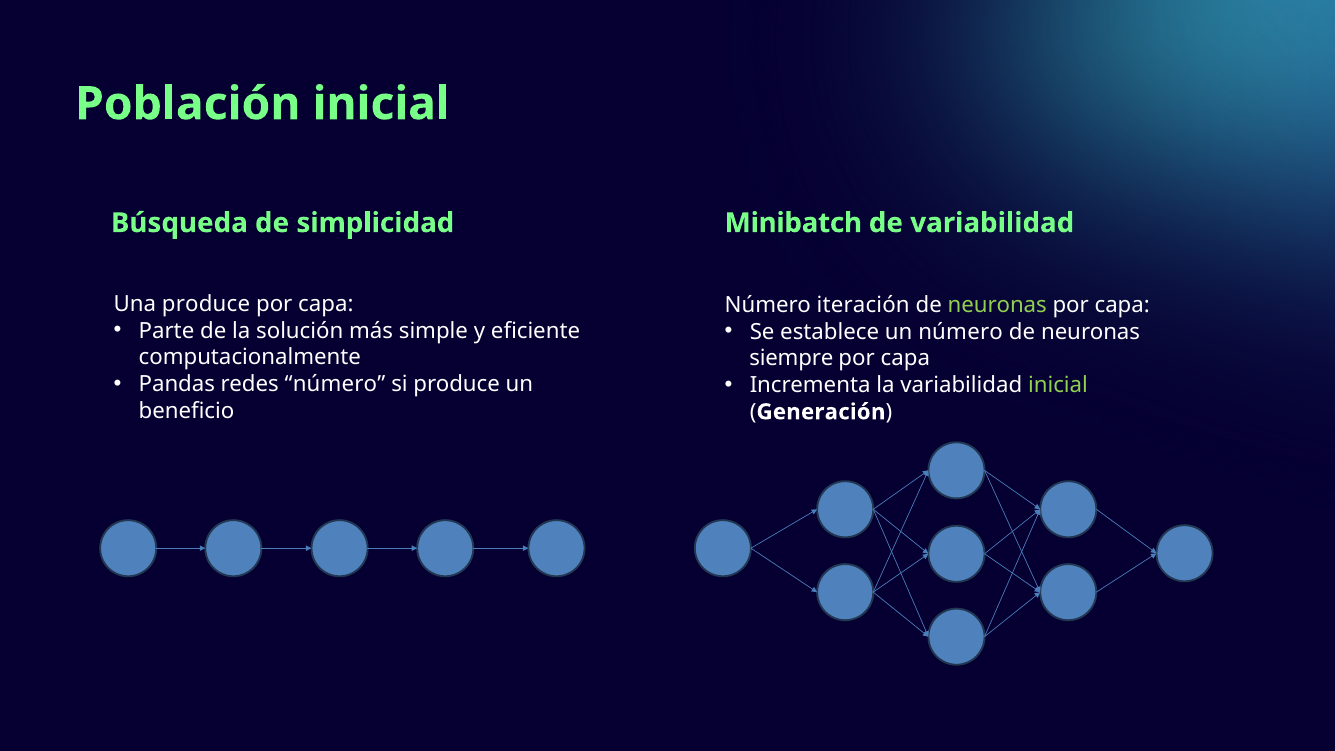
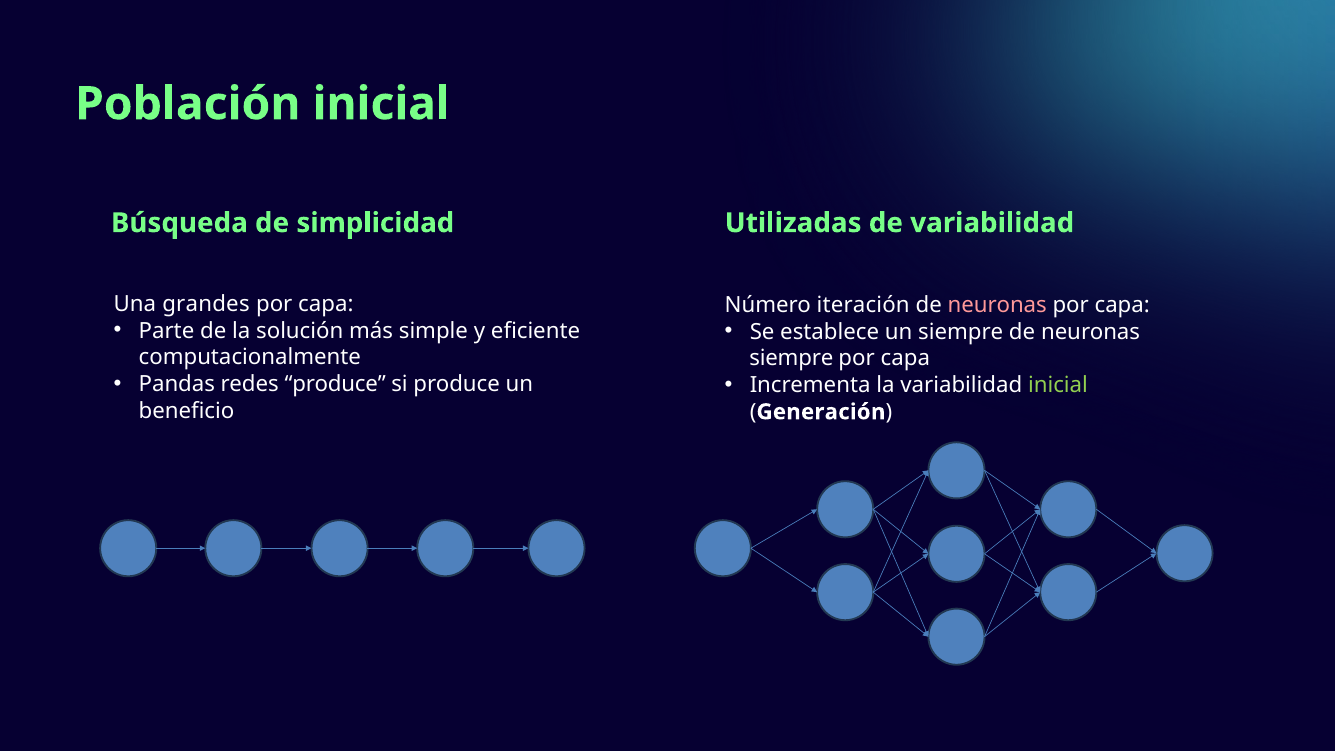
Minibatch: Minibatch -> Utilizadas (793, 223)
Una produce: produce -> grandes (206, 304)
neuronas colour: light green -> pink (997, 305)
un número: número -> siempre (961, 332)
redes número: número -> produce (335, 384)
